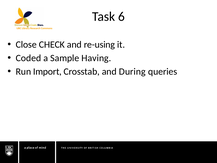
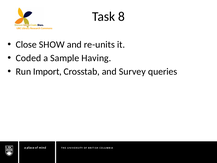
6: 6 -> 8 (121, 16)
CHECK: CHECK -> SHOW (52, 44)
re-using: re-using -> re-units (99, 44)
During: During -> Survey (132, 71)
